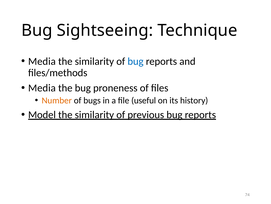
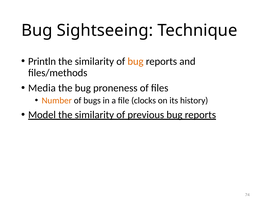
Media: Media -> Println (42, 61)
bug colour: blue -> orange (136, 61)
useful: useful -> clocks (144, 100)
